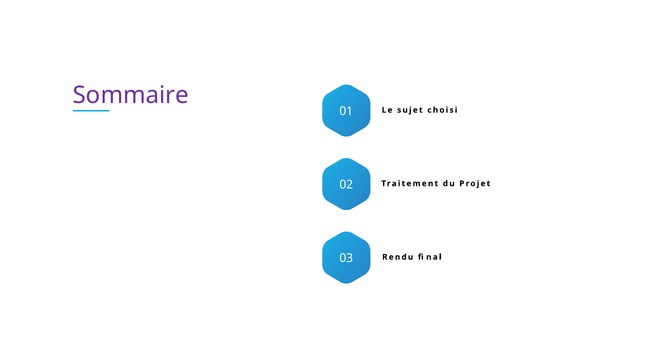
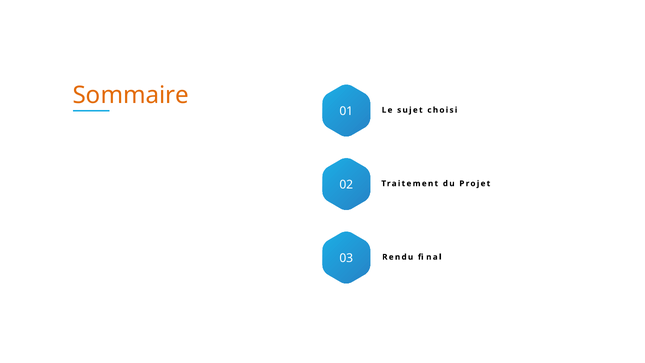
Sommaire colour: purple -> orange (131, 95)
